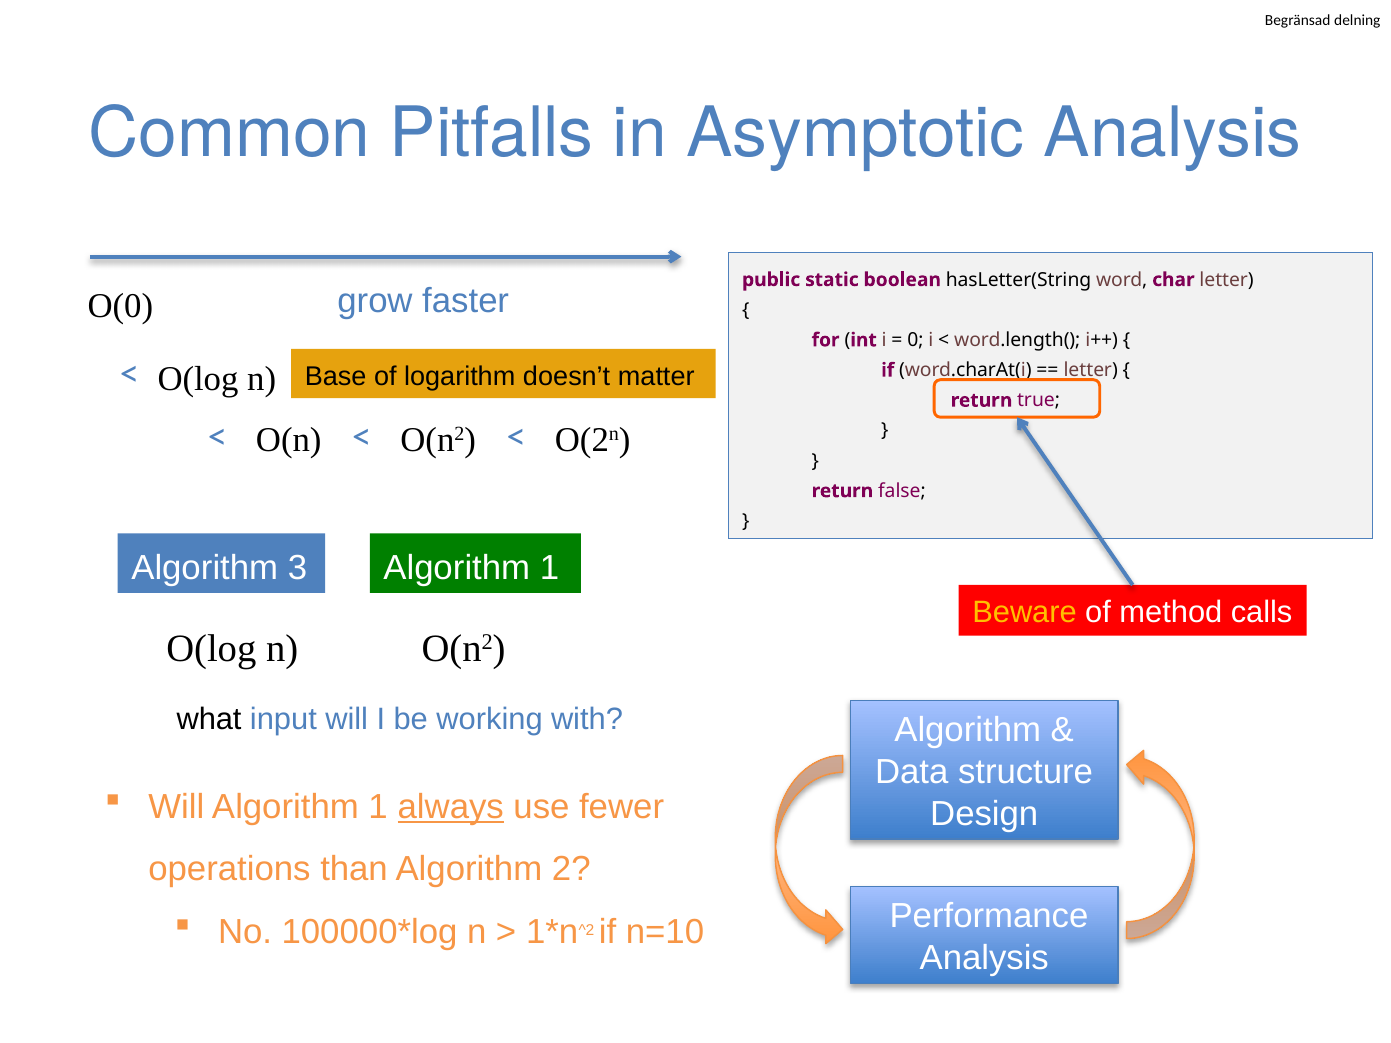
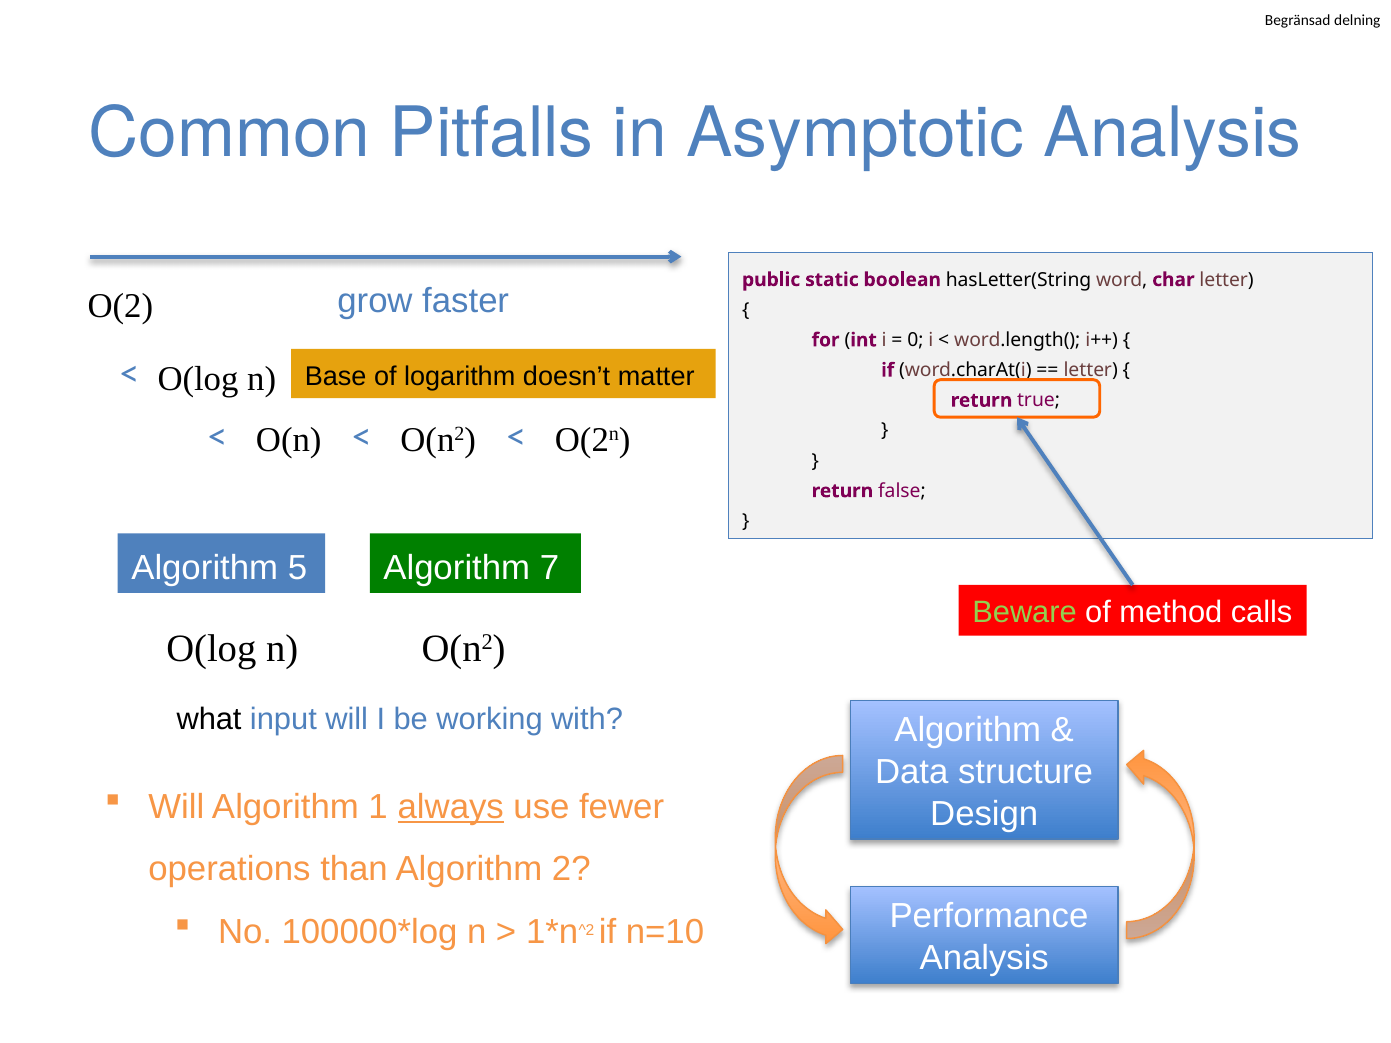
O(0: O(0 -> O(2 (120, 306)
3: 3 -> 5 (297, 568)
1: 1 -> 7 (549, 568)
Beware colour: yellow -> light green (1025, 613)
